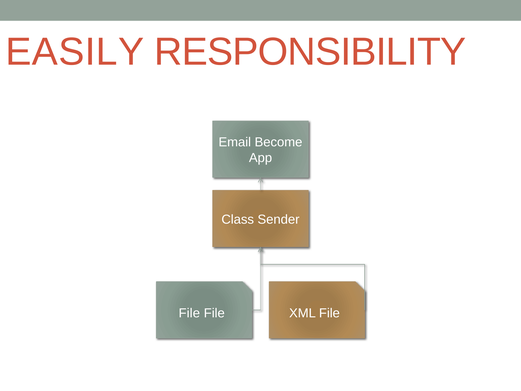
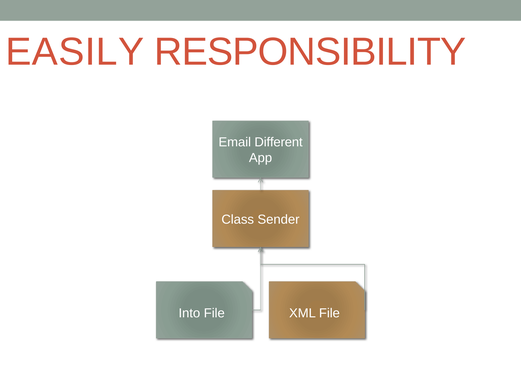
Become: Become -> Different (279, 142)
File: File -> Into (189, 313)
